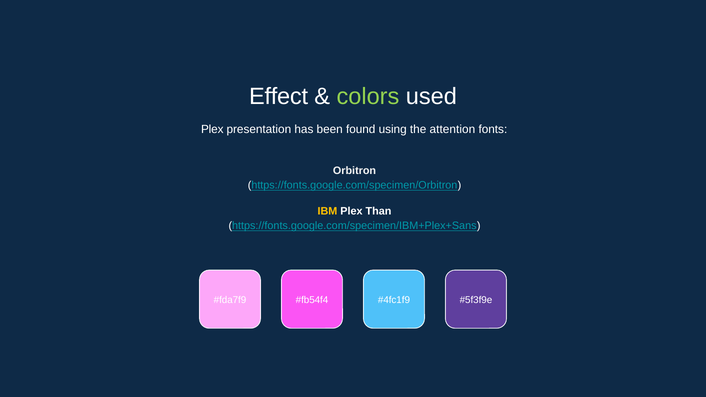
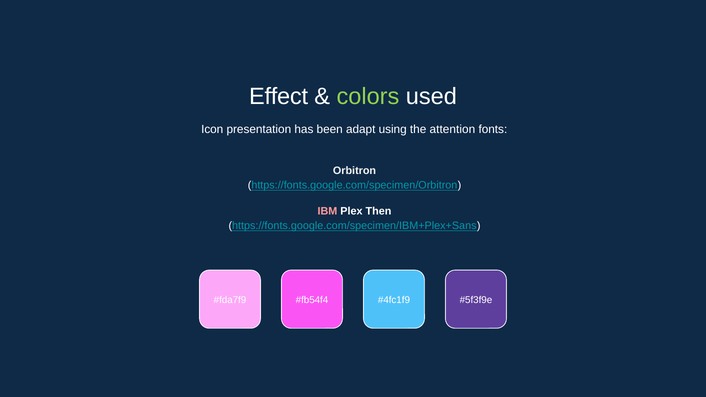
Plex: Plex -> Icon (212, 130)
found: found -> adapt (361, 130)
IBM colour: yellow -> pink (327, 211)
Than: Than -> Then (378, 211)
